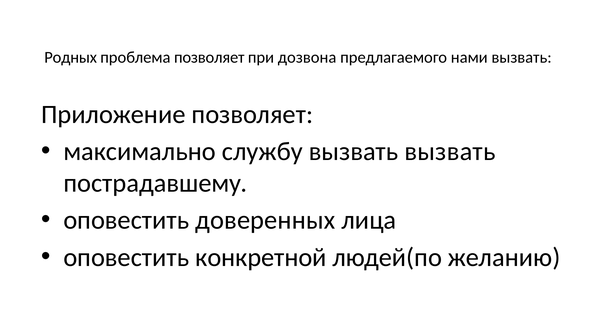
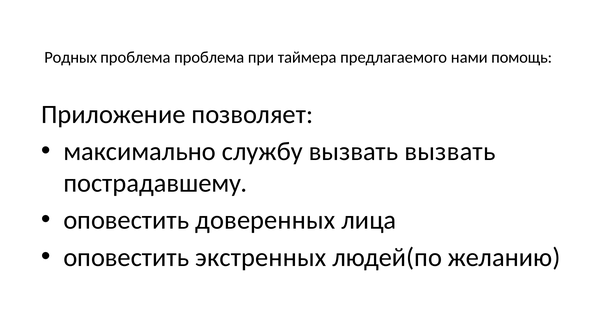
проблема позволяет: позволяет -> проблема (209, 57)
дозвона: дозвона -> таймера (307, 57)
нами вызвать: вызвать -> помощь (522, 57)
конкретной: конкретной -> экстренных (261, 257)
